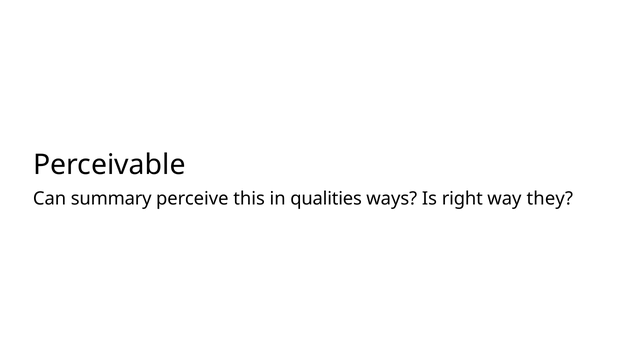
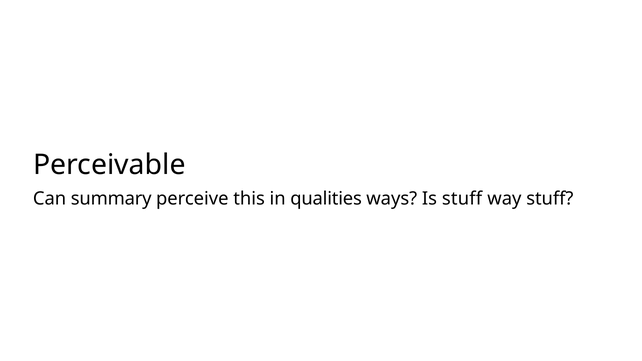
Is right: right -> stuff (462, 199)
way they: they -> stuff (550, 199)
